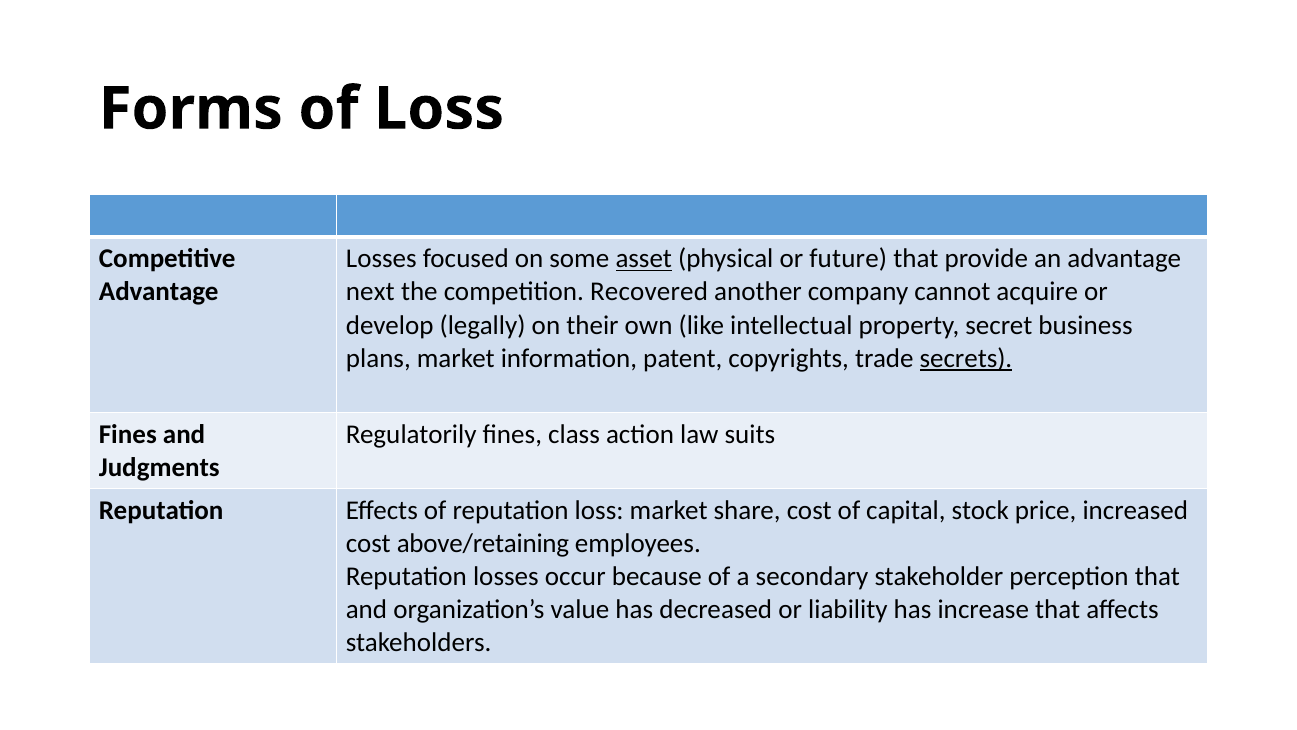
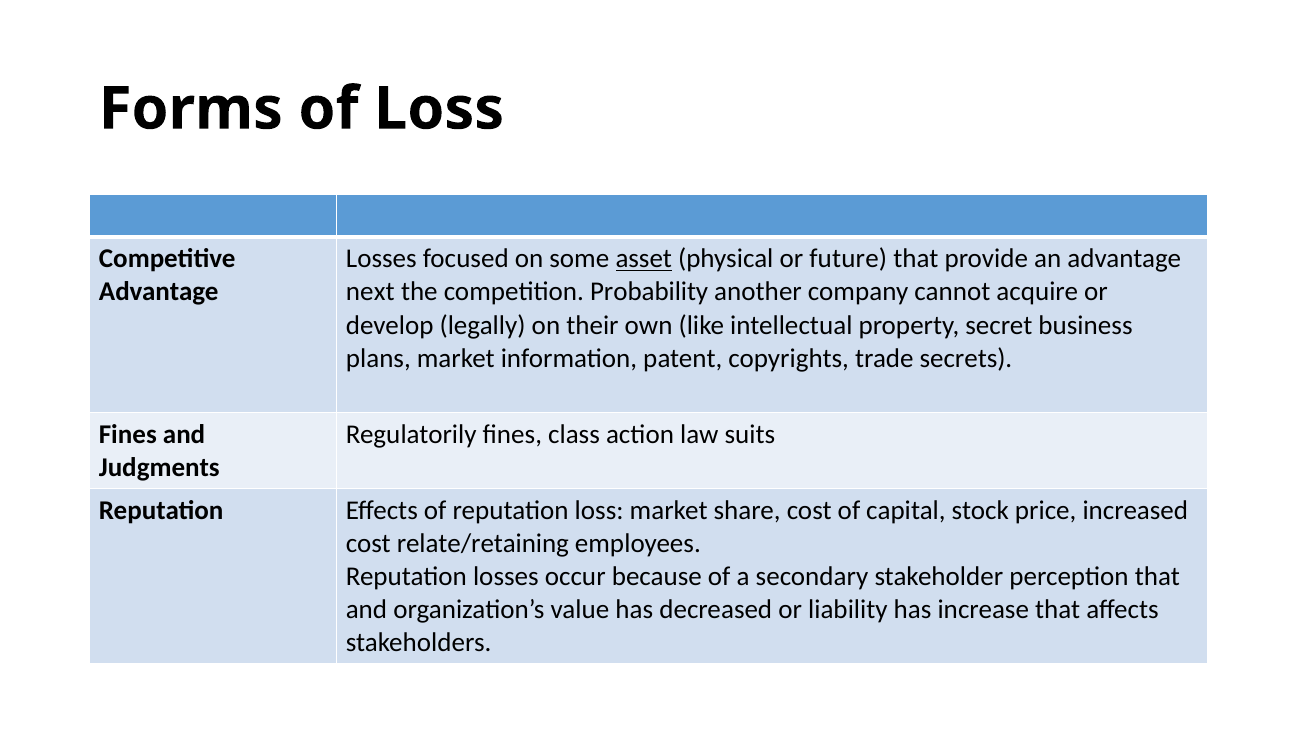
Recovered: Recovered -> Probability (649, 292)
secrets underline: present -> none (966, 358)
above/retaining: above/retaining -> relate/retaining (483, 543)
